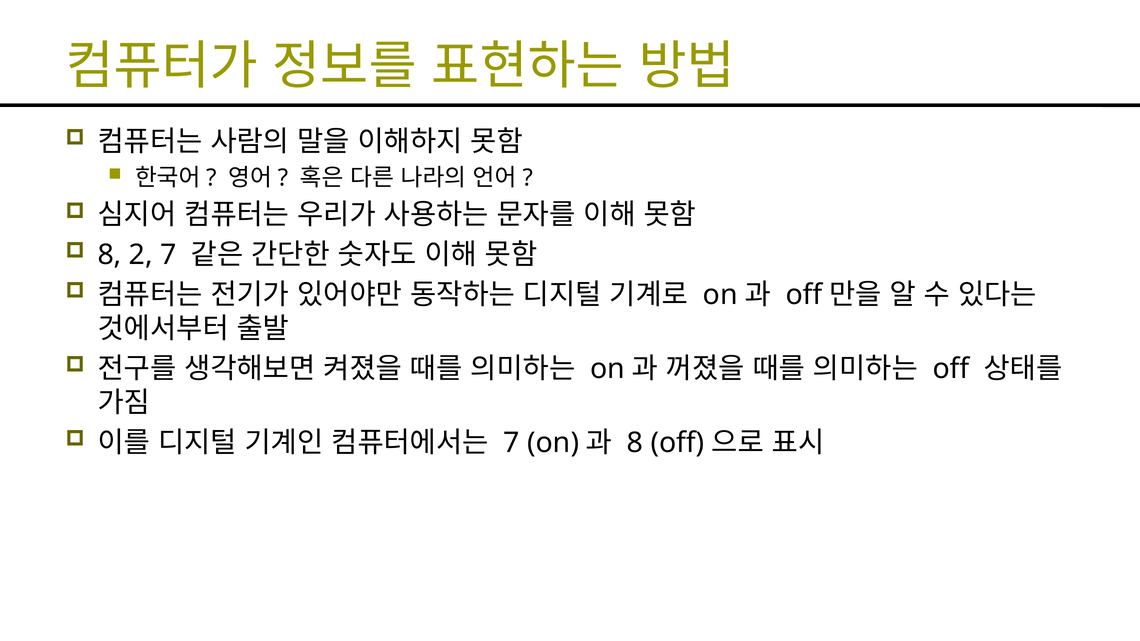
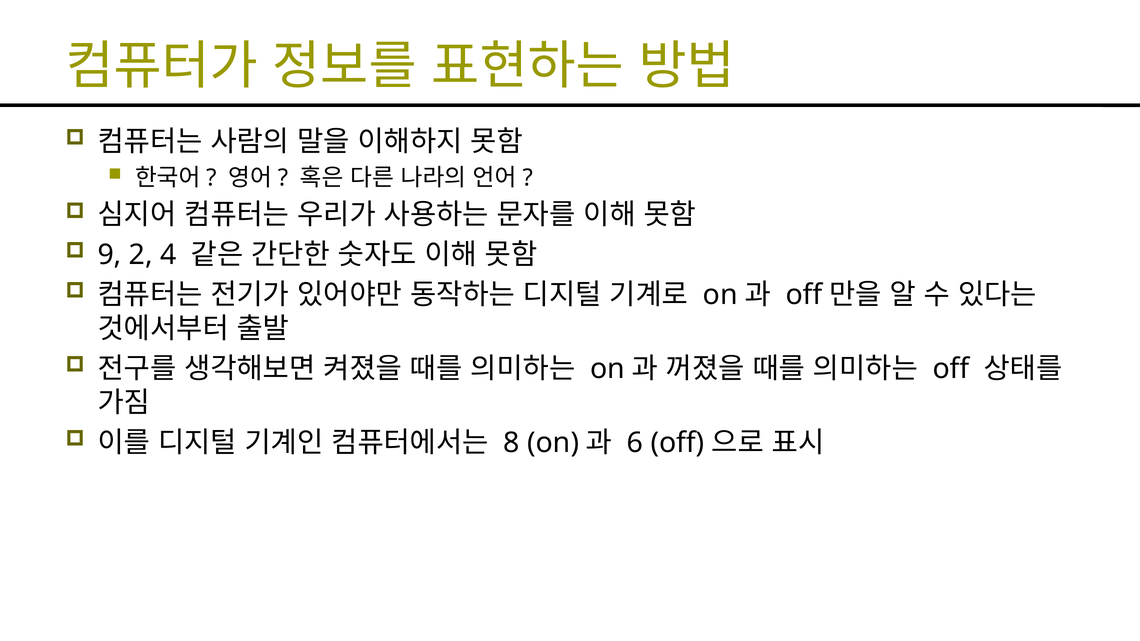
8: 8 -> 9 (110, 255)
2 7: 7 -> 4 (168, 255)
7: 7 -> 8 (512, 443)
8: 8 -> 6 (635, 443)
